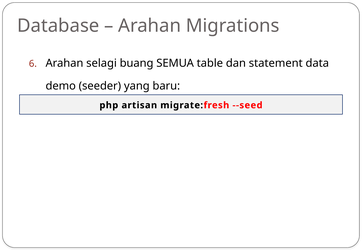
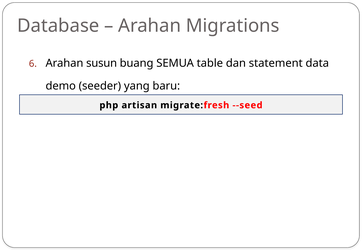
selagi: selagi -> susun (102, 63)
